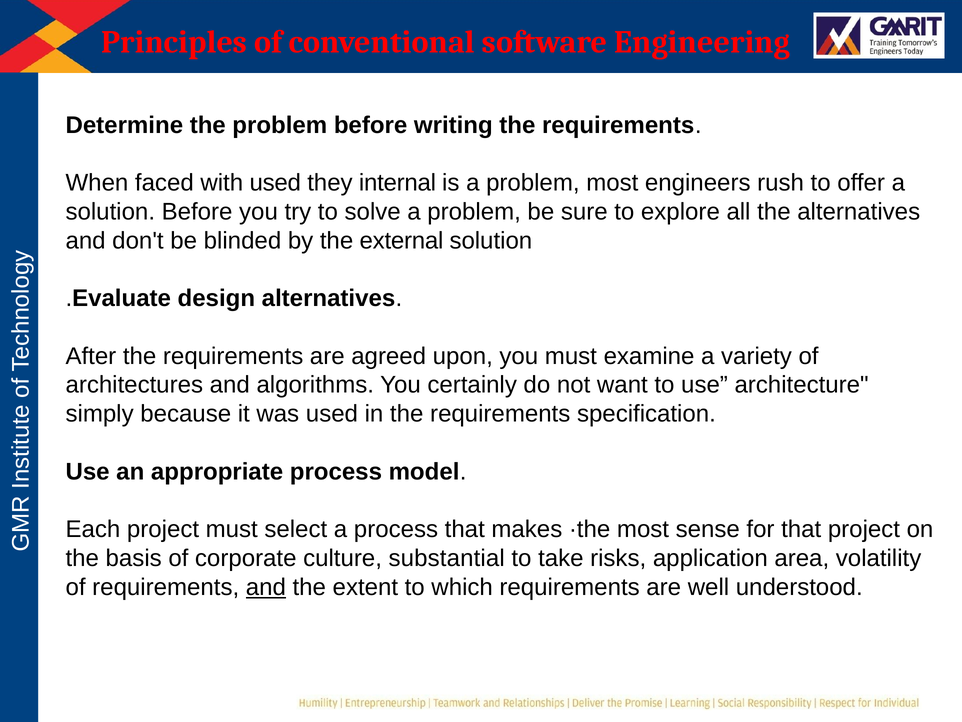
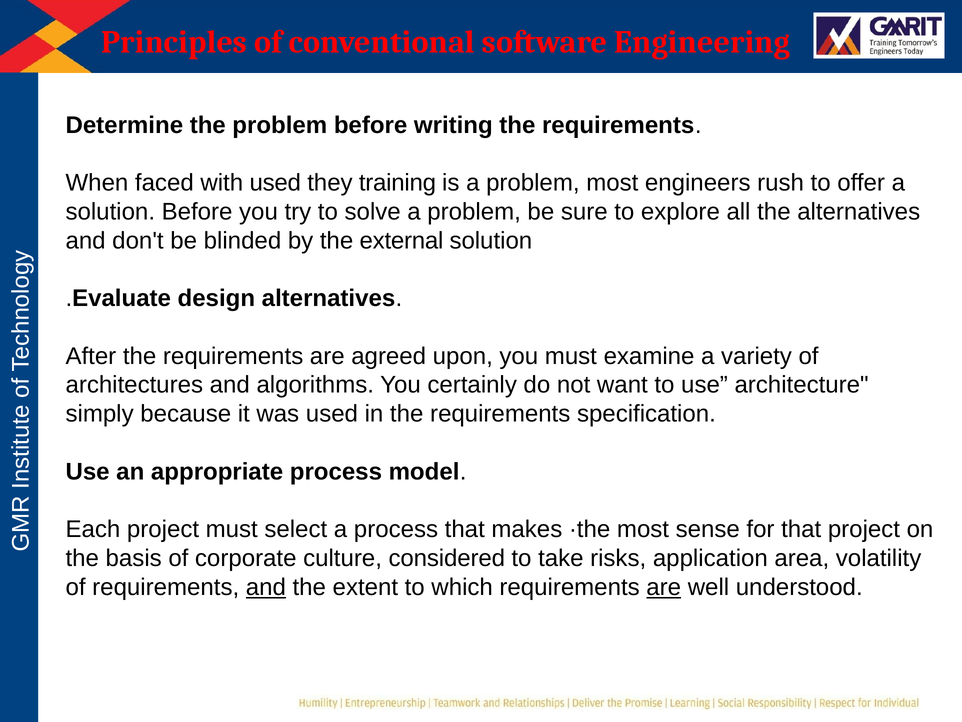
internal: internal -> training (397, 183)
substantial: substantial -> considered (447, 558)
are underline: none -> present (664, 587)
